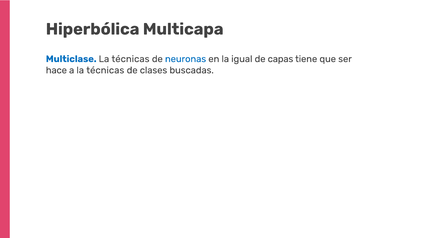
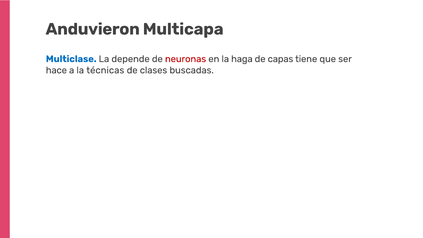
Hiperbólica: Hiperbólica -> Anduvieron (93, 29)
técnicas: técnicas -> depende (131, 59)
neuronas colour: blue -> red (186, 59)
igual: igual -> haga (242, 59)
